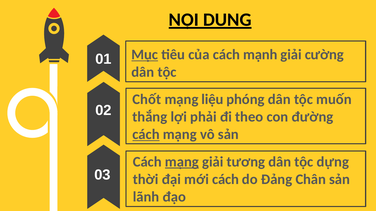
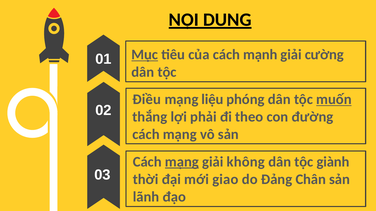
Chốt: Chốt -> Điều (147, 100)
muốn underline: none -> present (334, 100)
cách underline: present -> none (146, 135)
tương: tương -> không (246, 162)
dựng: dựng -> giành (333, 162)
mới cách: cách -> giao (225, 180)
